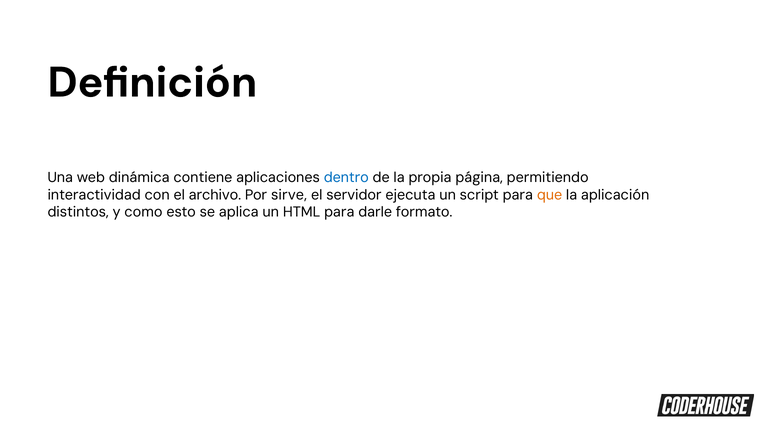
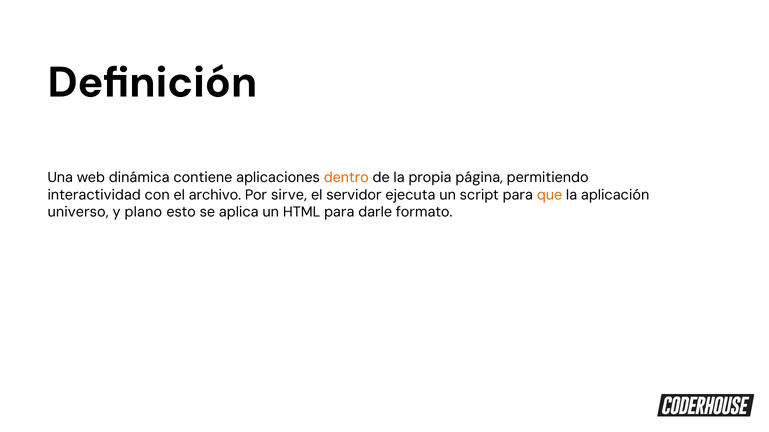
dentro colour: blue -> orange (346, 178)
distintos: distintos -> universo (78, 212)
como: como -> plano (143, 212)
